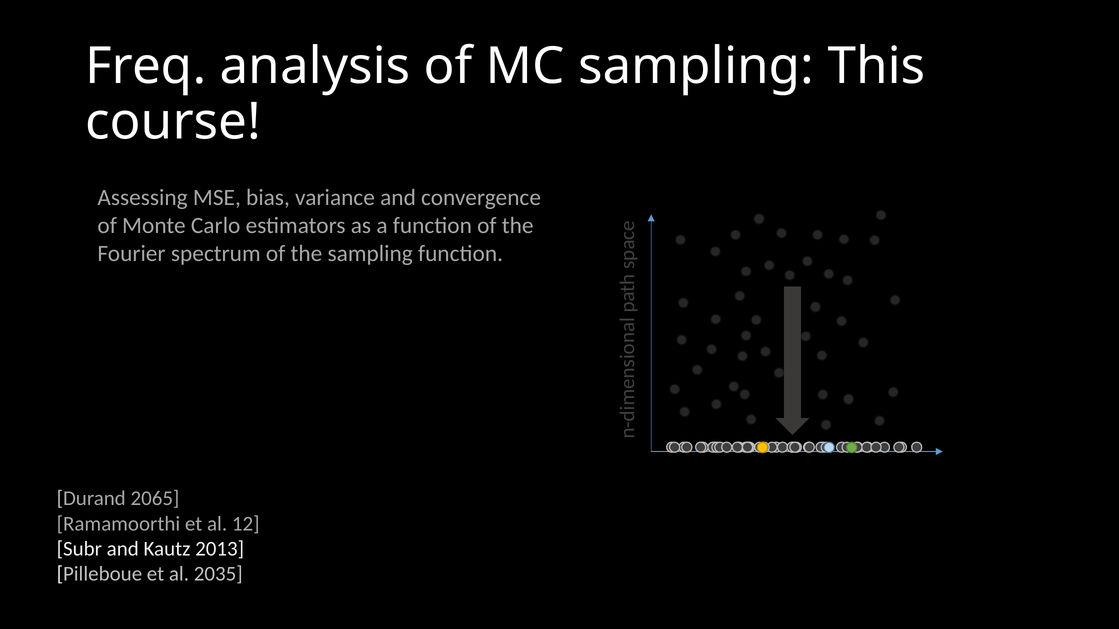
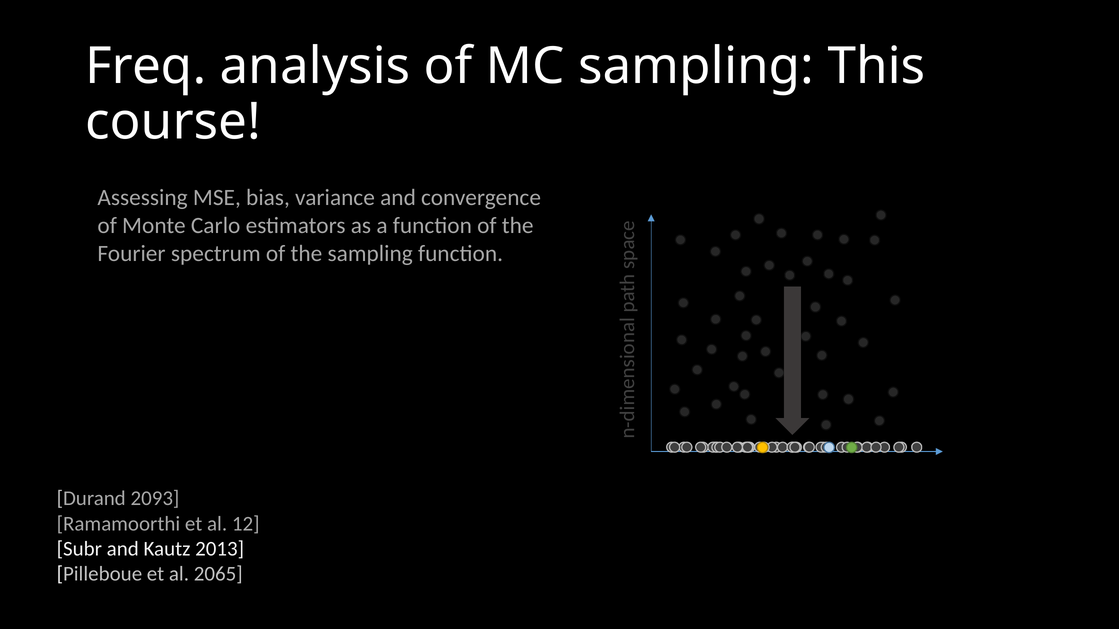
2065: 2065 -> 2093 (155, 499)
2035: 2035 -> 2065 (218, 574)
